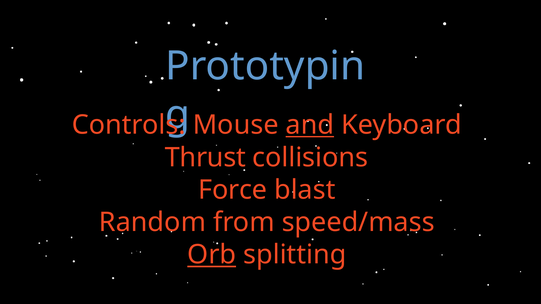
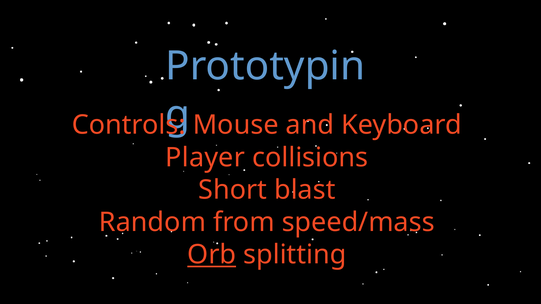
and underline: present -> none (310, 125)
Thrust: Thrust -> Player (205, 158)
Force: Force -> Short (233, 190)
